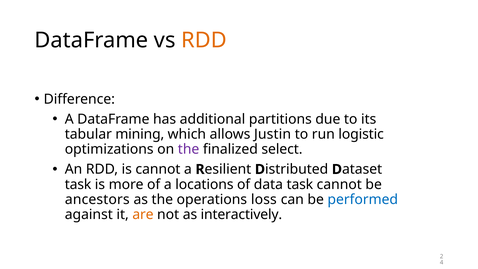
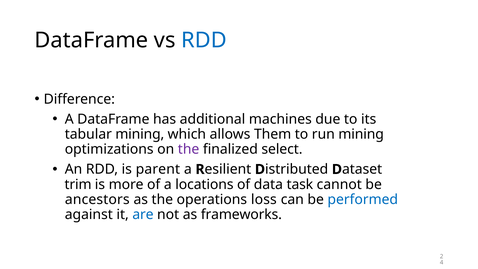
RDD colour: orange -> blue (204, 40)
partitions: partitions -> machines (280, 119)
Justin: Justin -> Them (273, 134)
run logistic: logistic -> mining (361, 134)
is cannot: cannot -> parent (158, 169)
task: task -> trim (78, 184)
are colour: orange -> blue (143, 214)
interactively: interactively -> frameworks (241, 214)
